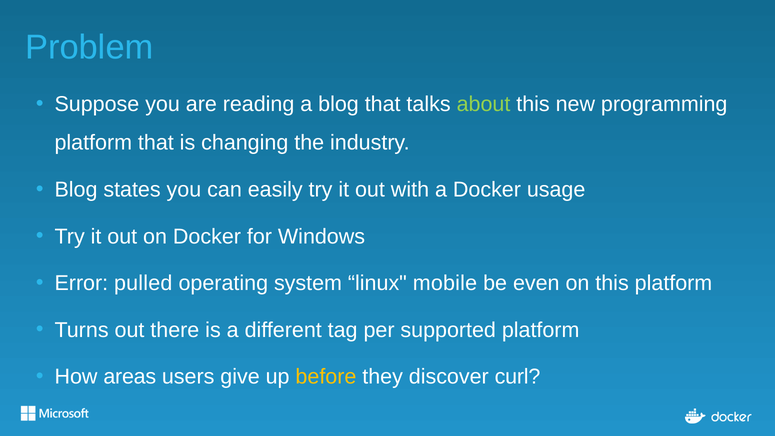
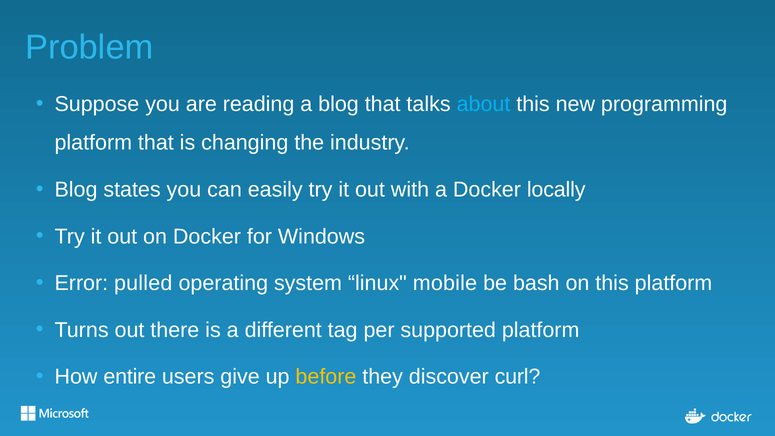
about colour: light green -> light blue (483, 104)
usage: usage -> locally (556, 190)
even: even -> bash (536, 283)
areas: areas -> entire (130, 377)
